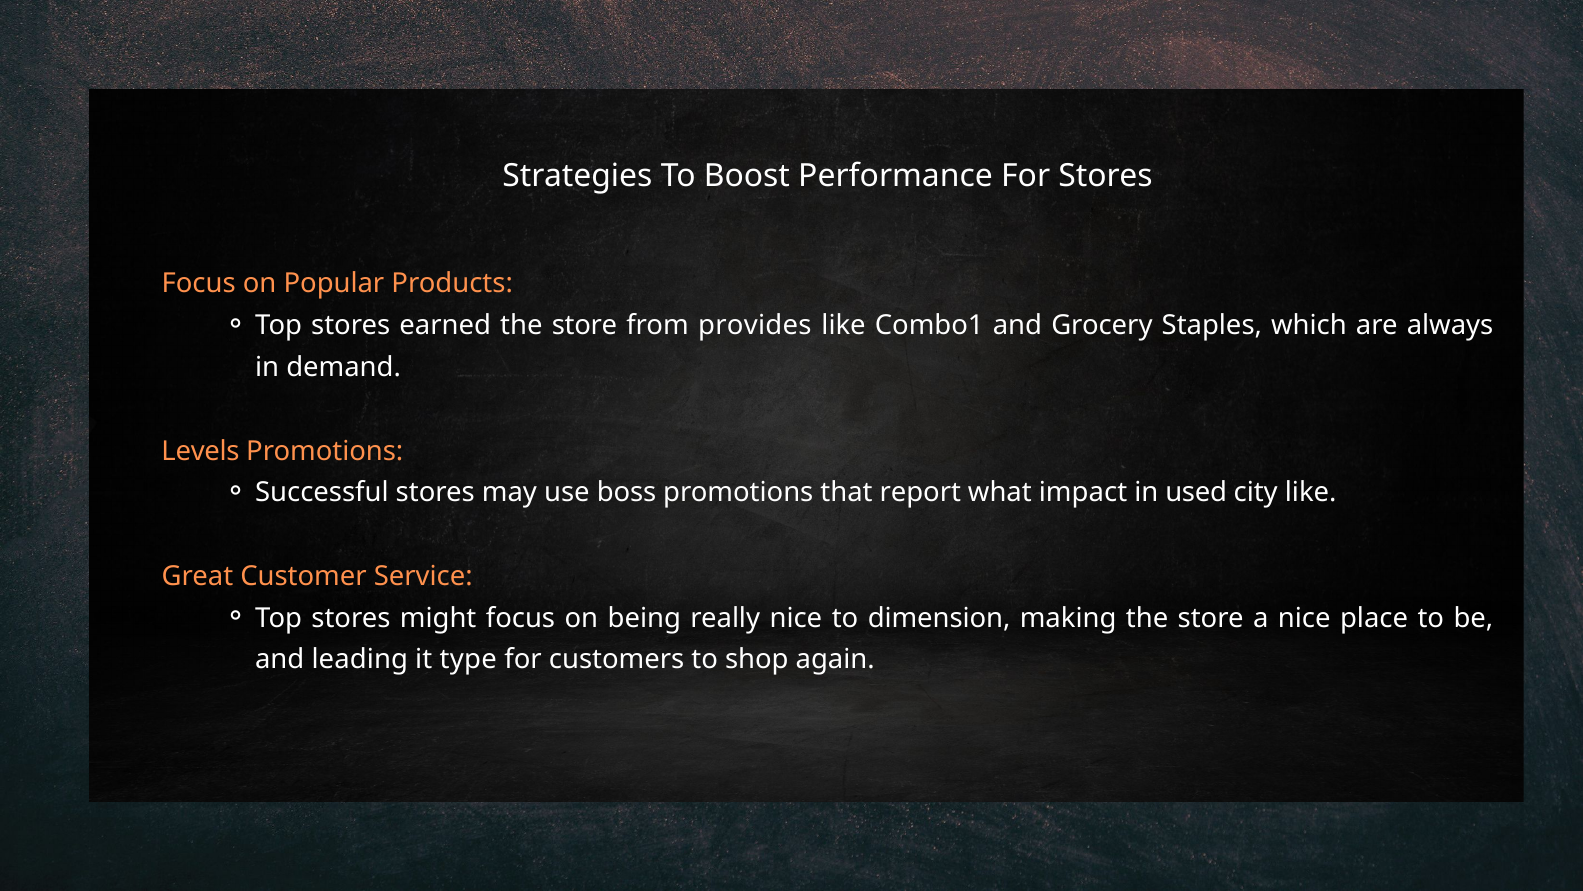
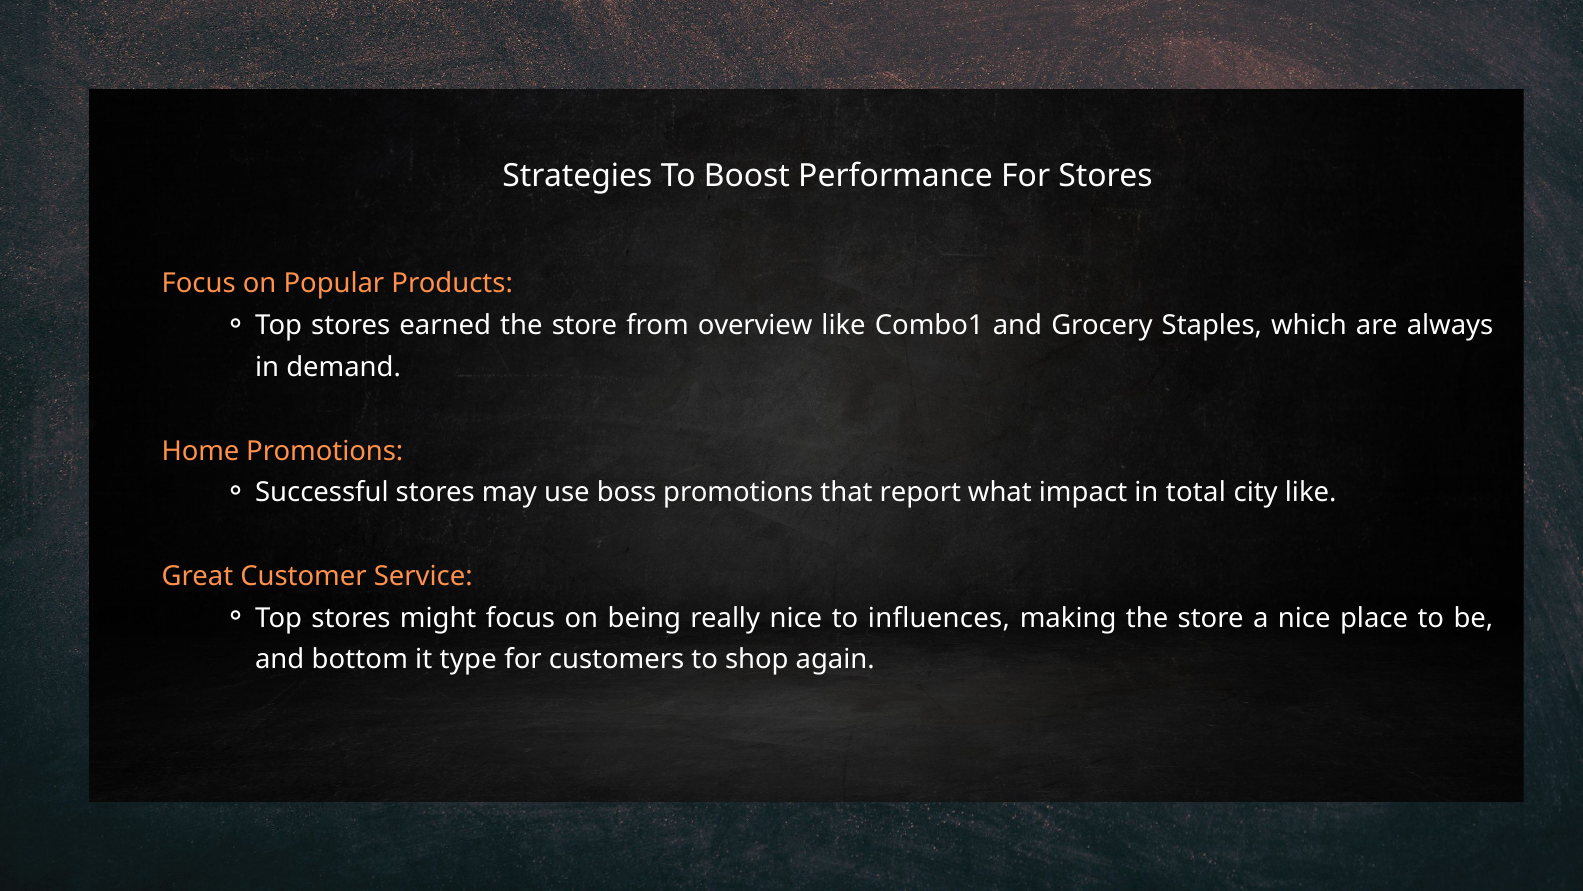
provides: provides -> overview (755, 325)
Levels: Levels -> Home (201, 451)
used: used -> total (1196, 492)
dimension: dimension -> influences (939, 618)
leading: leading -> bottom (360, 659)
